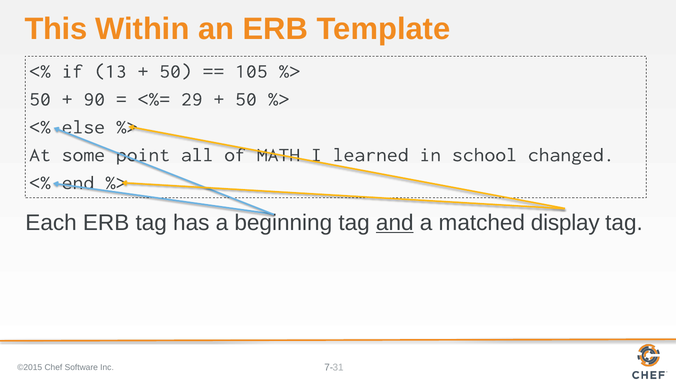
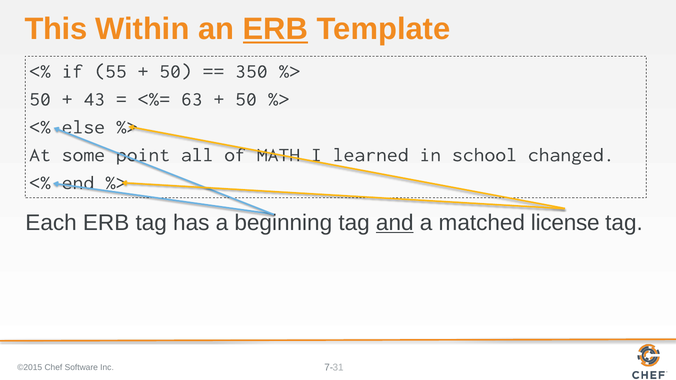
ERB underline: none -> present (275, 29)
13: 13 -> 55 (110, 71)
105: 105 -> 350 (251, 71)
90: 90 -> 43 (94, 99)
29: 29 -> 63 (192, 99)
display: display -> license (565, 223)
